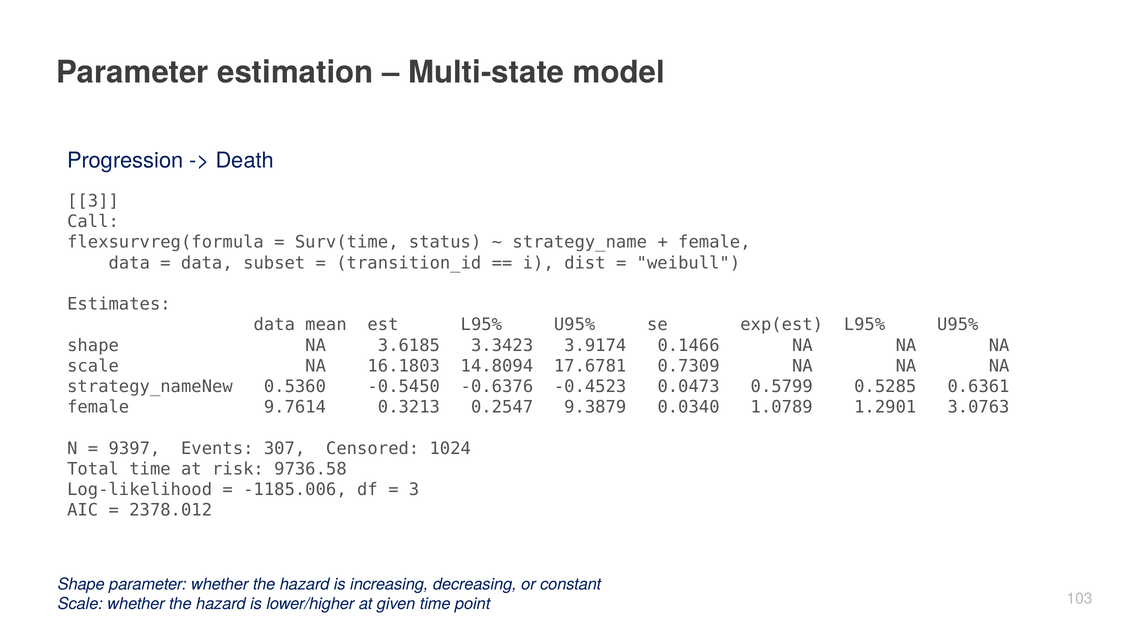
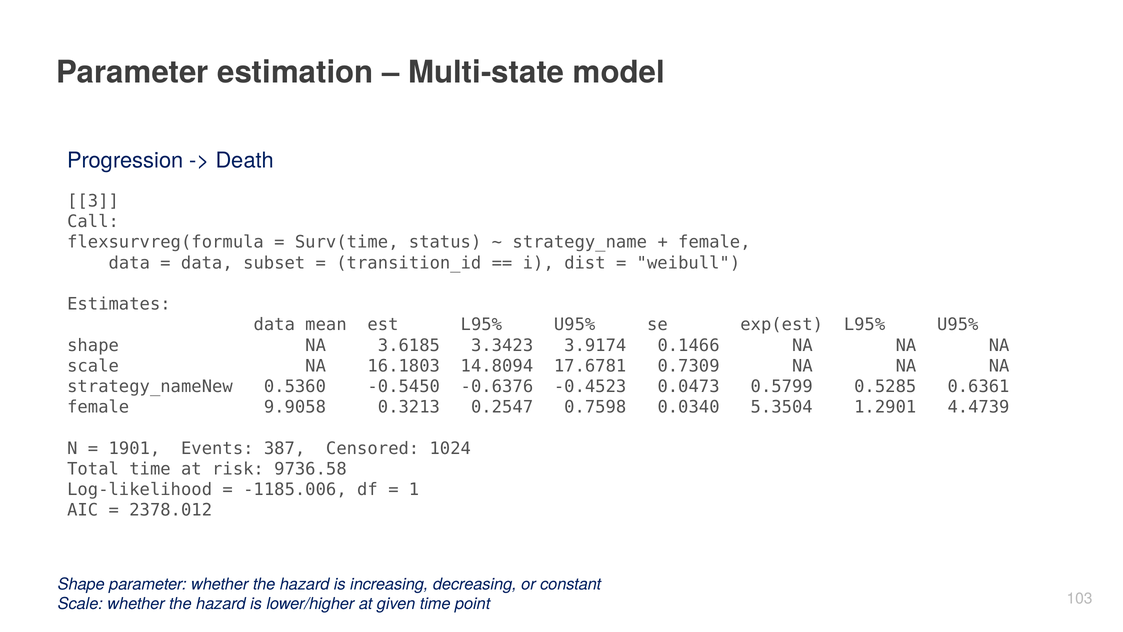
9.7614: 9.7614 -> 9.9058 (295, 407)
9.3879: 9.3879 -> 0.7598 (595, 407)
1.0789: 1.0789 -> 5.3504 (782, 407)
3.0763: 3.0763 -> 4.4739 (978, 407)
9397: 9397 -> 1901 (134, 448)
307: 307 -> 387 (285, 448)
3: 3 -> 1 (414, 489)
